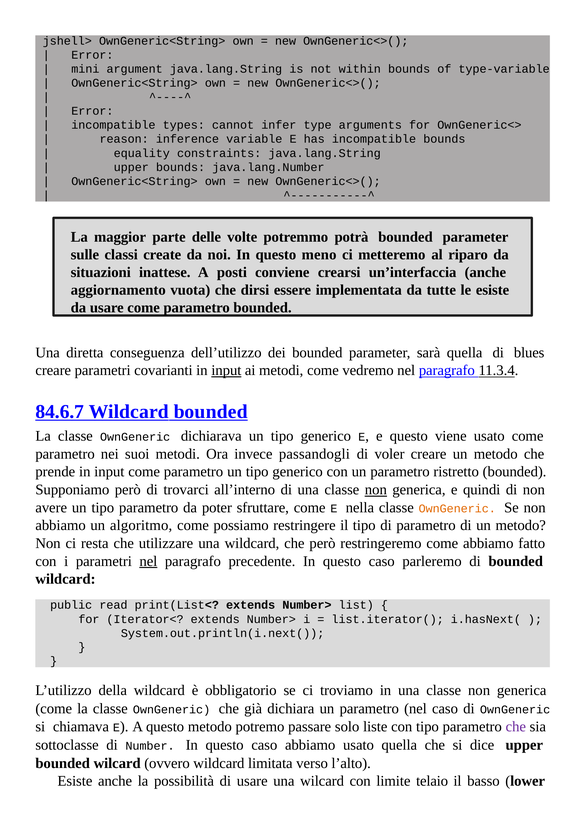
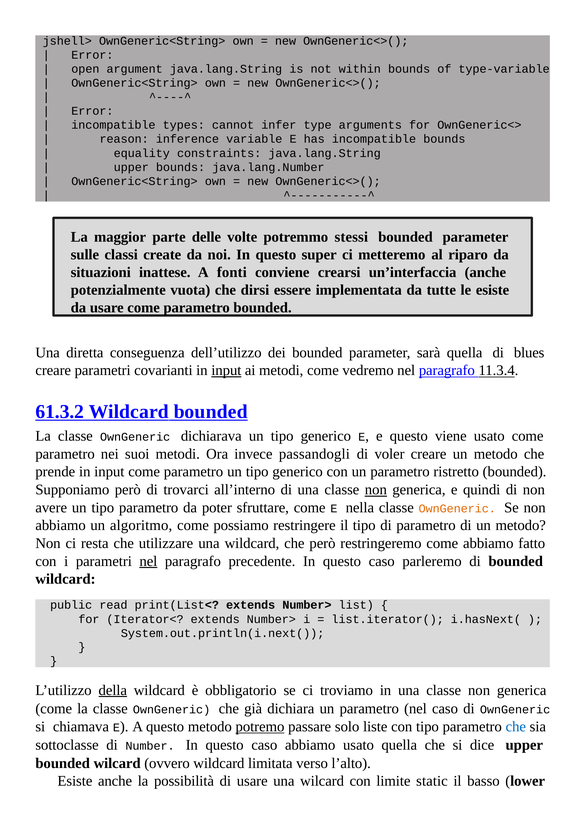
mini: mini -> open (85, 69)
potrà: potrà -> stessi (351, 237)
meno: meno -> super (319, 255)
posti: posti -> fonti (232, 272)
aggiornamento: aggiornamento -> potenzialmente (118, 290)
84.6.7: 84.6.7 -> 61.3.2 (60, 412)
della underline: none -> present (113, 690)
potremo underline: none -> present (260, 727)
che colour: purple -> blue (516, 727)
telaio: telaio -> static (432, 781)
